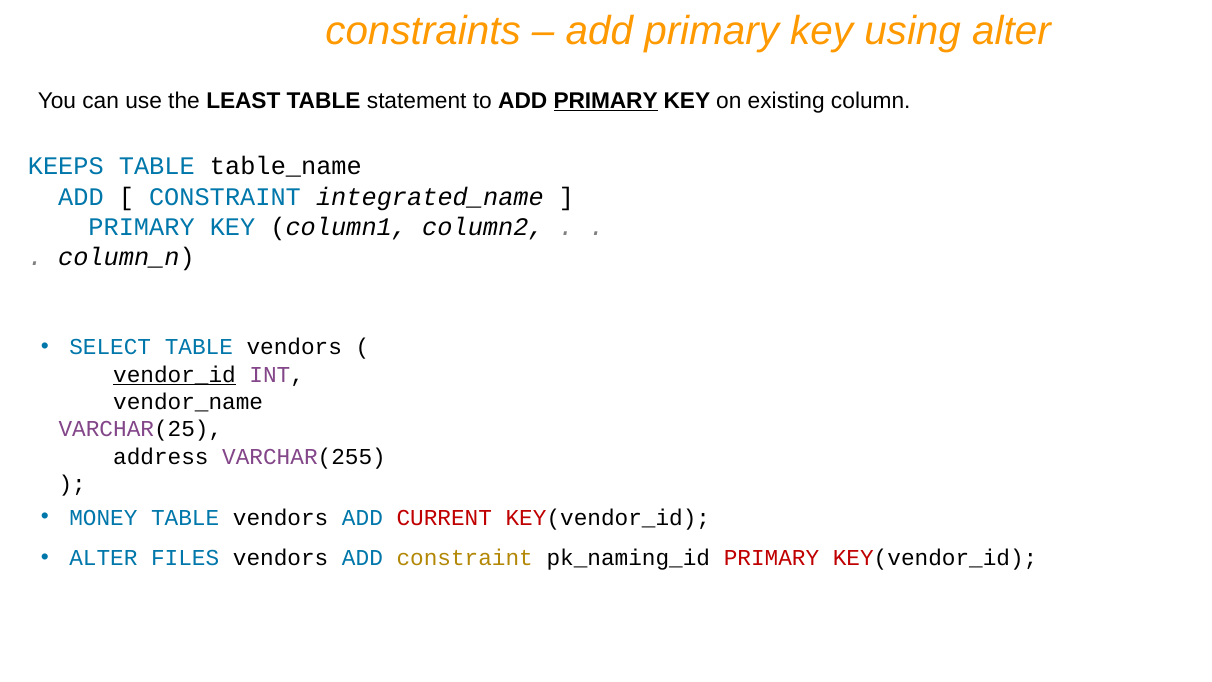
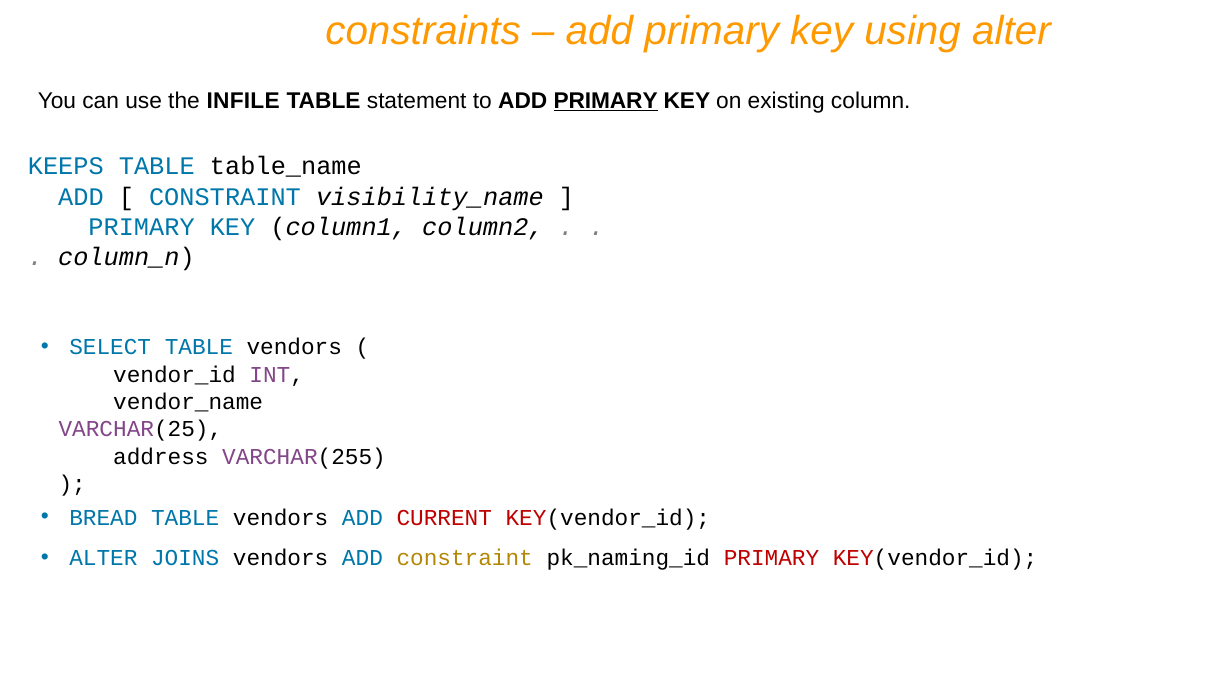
LEAST: LEAST -> INFILE (243, 101)
integrated_name: integrated_name -> visibility_name (430, 197)
vendor_id underline: present -> none (174, 375)
MONEY: MONEY -> BREAD (103, 517)
FILES: FILES -> JOINS (185, 558)
